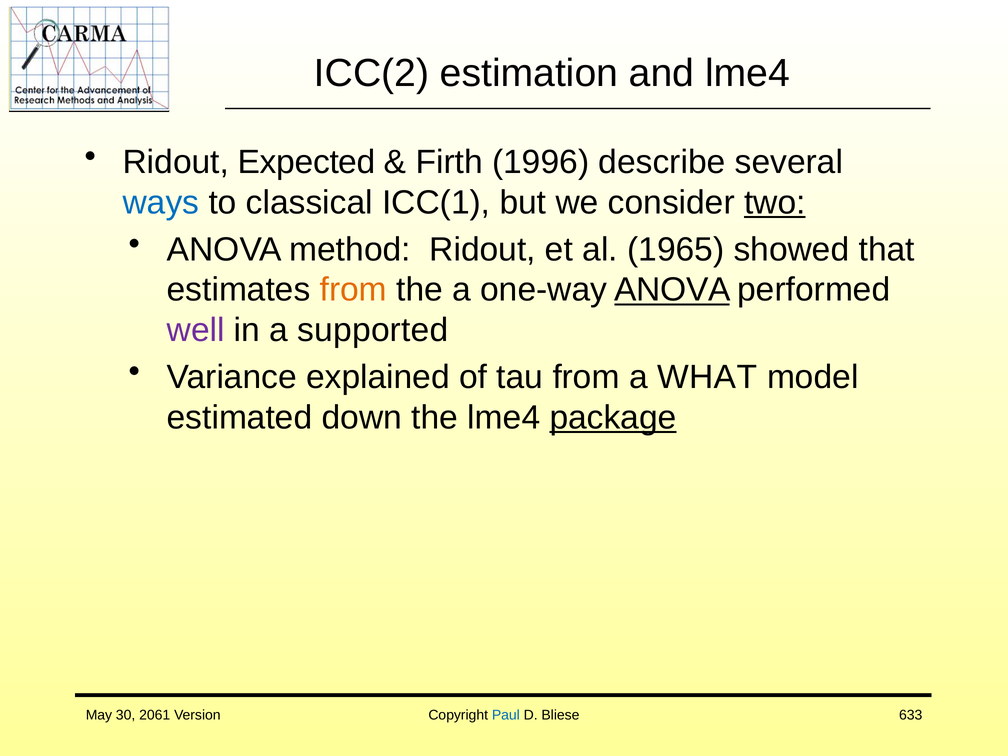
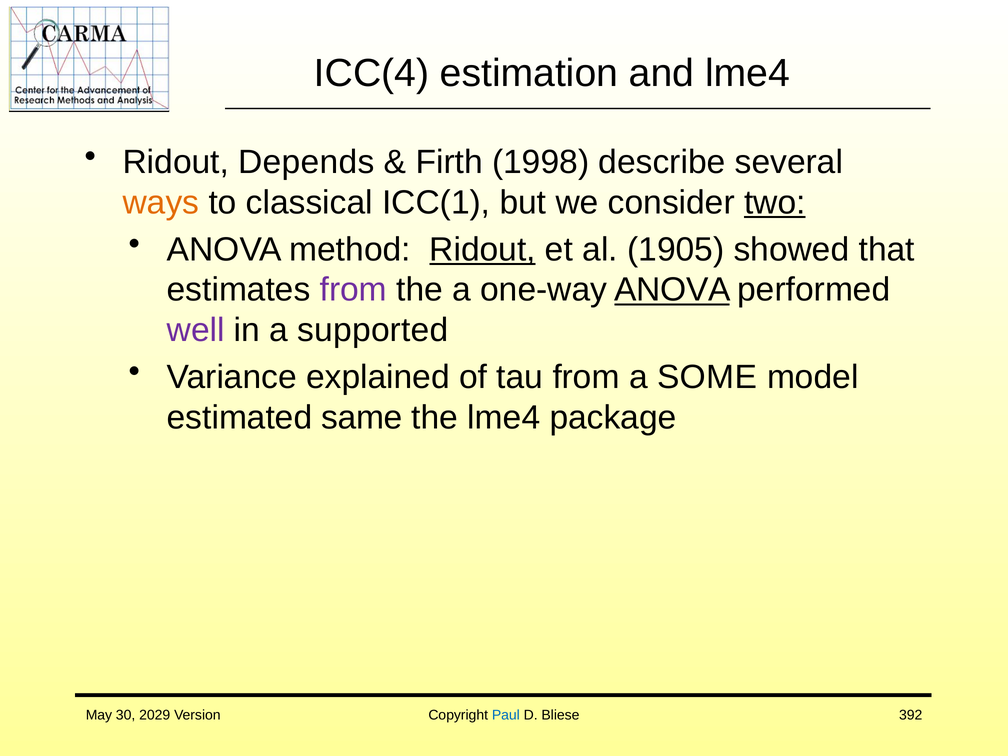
ICC(2: ICC(2 -> ICC(4 (372, 73)
Expected: Expected -> Depends (306, 162)
1996: 1996 -> 1998 (541, 162)
ways colour: blue -> orange (161, 202)
Ridout underline: none -> present (483, 250)
1965: 1965 -> 1905 (676, 250)
from colour: orange -> purple (353, 290)
WHAT: WHAT -> SOME (707, 377)
down: down -> same (362, 418)
package underline: present -> none (613, 418)
2061: 2061 -> 2029 (155, 715)
633: 633 -> 392 (911, 715)
